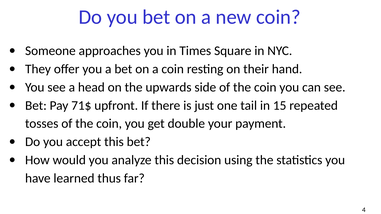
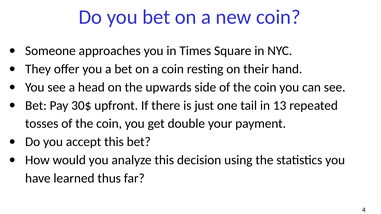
71$: 71$ -> 30$ (81, 106)
15: 15 -> 13 (280, 106)
